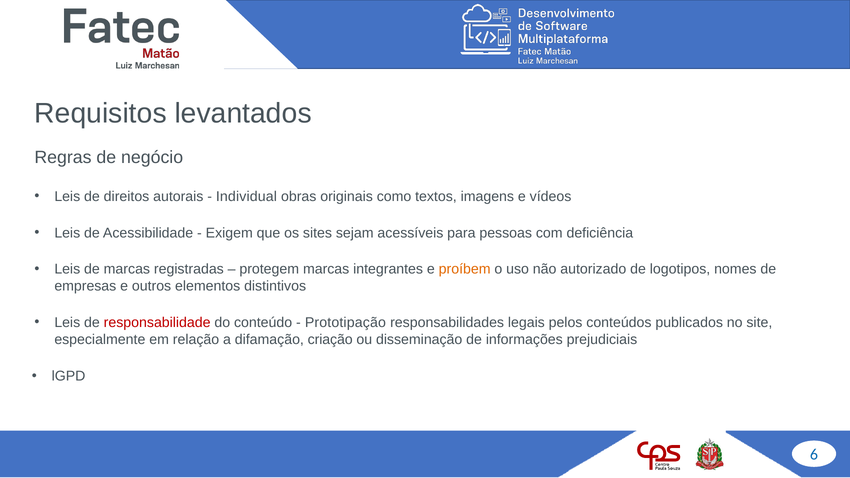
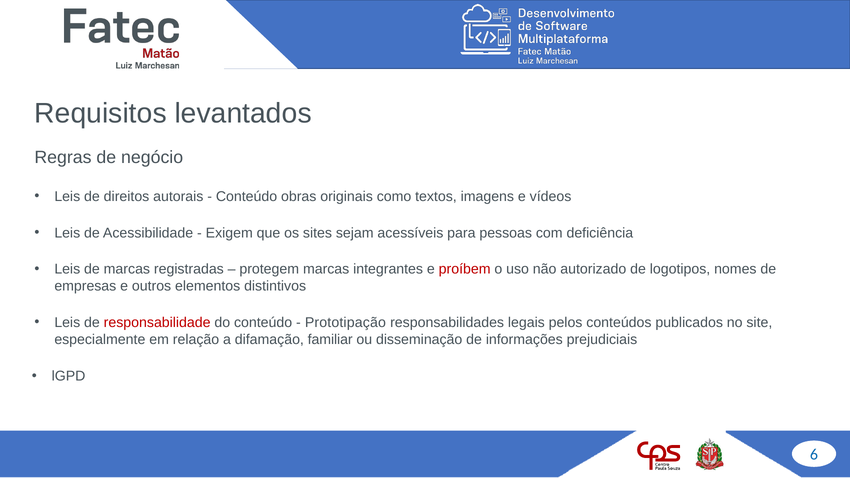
Individual: Individual -> Conteúdo (247, 197)
proíbem colour: orange -> red (465, 269)
criação: criação -> familiar (330, 340)
